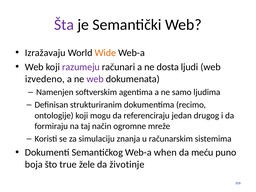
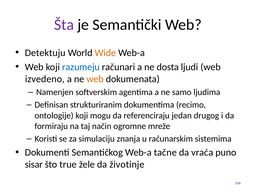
Izražavaju: Izražavaju -> Detektuju (45, 53)
razumeju colour: purple -> blue (81, 67)
web colour: purple -> orange (95, 79)
when: when -> tačne (165, 152)
meću: meću -> vraća (202, 152)
boja: boja -> sisar (34, 164)
